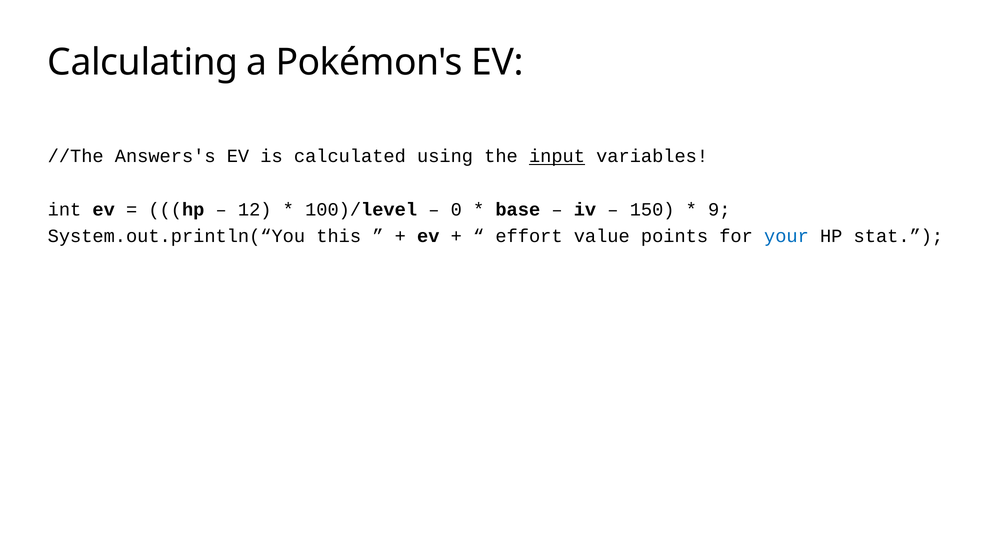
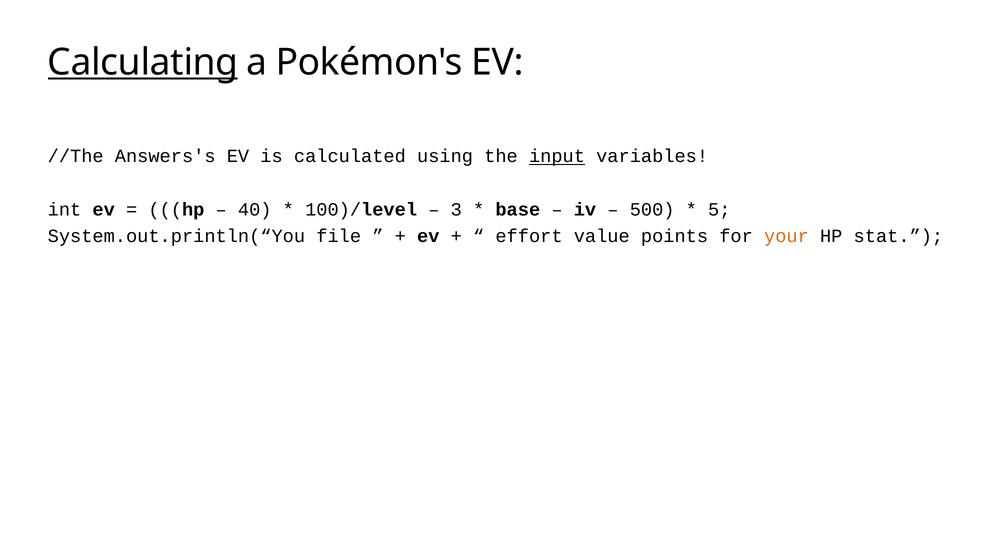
Calculating underline: none -> present (143, 62)
12: 12 -> 40 (255, 209)
0: 0 -> 3 (456, 209)
150: 150 -> 500 (652, 209)
9: 9 -> 5 (719, 209)
this: this -> file (339, 236)
your colour: blue -> orange (786, 236)
